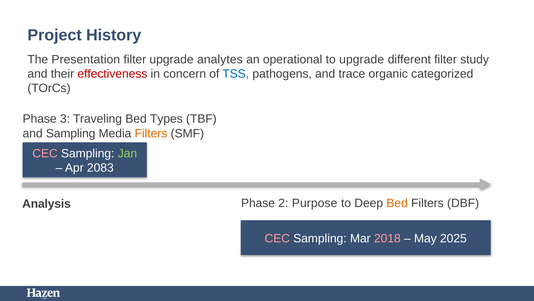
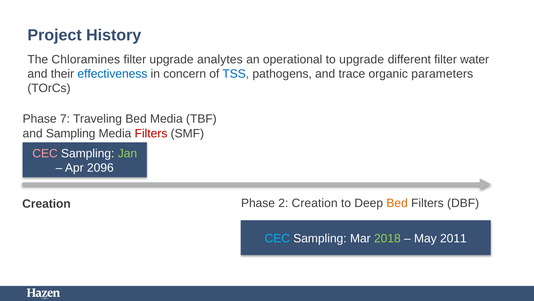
Presentation: Presentation -> Chloramines (86, 59)
study: study -> water (475, 59)
effectiveness colour: red -> blue (112, 74)
categorized: categorized -> parameters (442, 74)
3: 3 -> 7 (65, 119)
Bed Types: Types -> Media (166, 119)
Filters colour: orange -> red (151, 133)
2083: 2083 -> 2096 (100, 168)
2 Purpose: Purpose -> Creation (315, 203)
Analysis: Analysis -> Creation (46, 204)
CEC colour: pink -> light blue (277, 238)
2018 colour: pink -> light green (387, 238)
2025: 2025 -> 2011 (453, 238)
